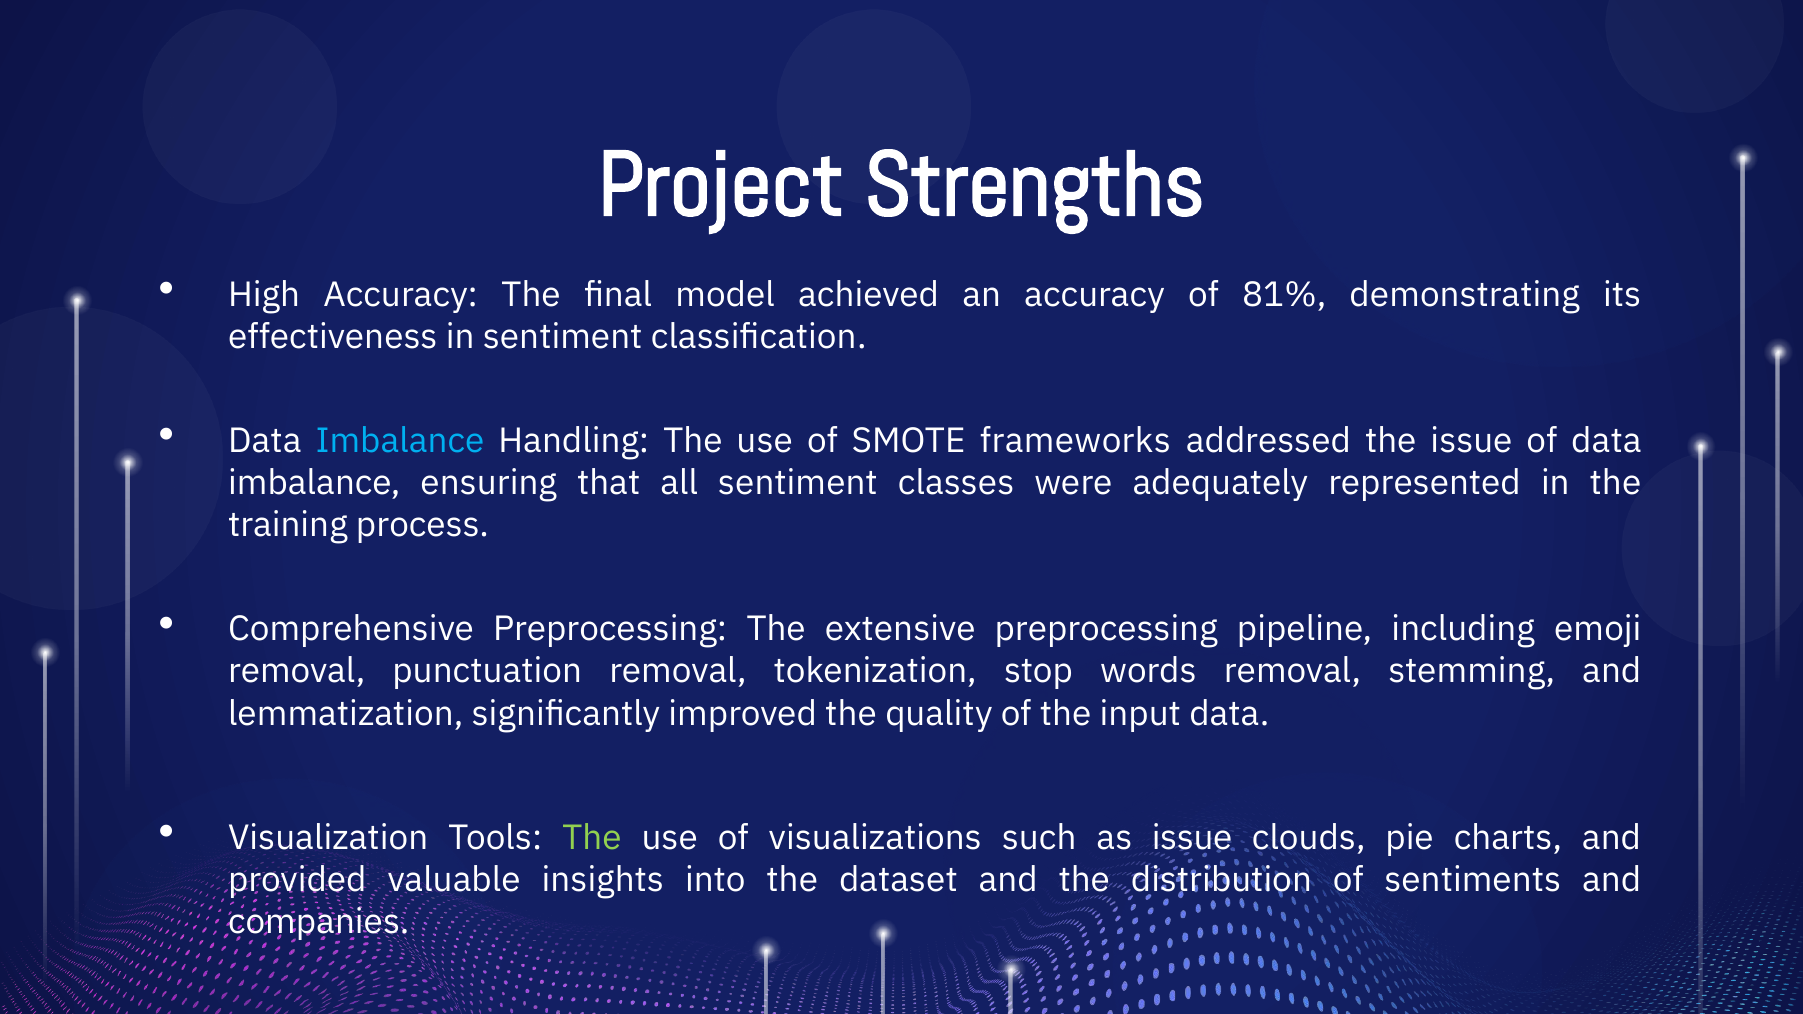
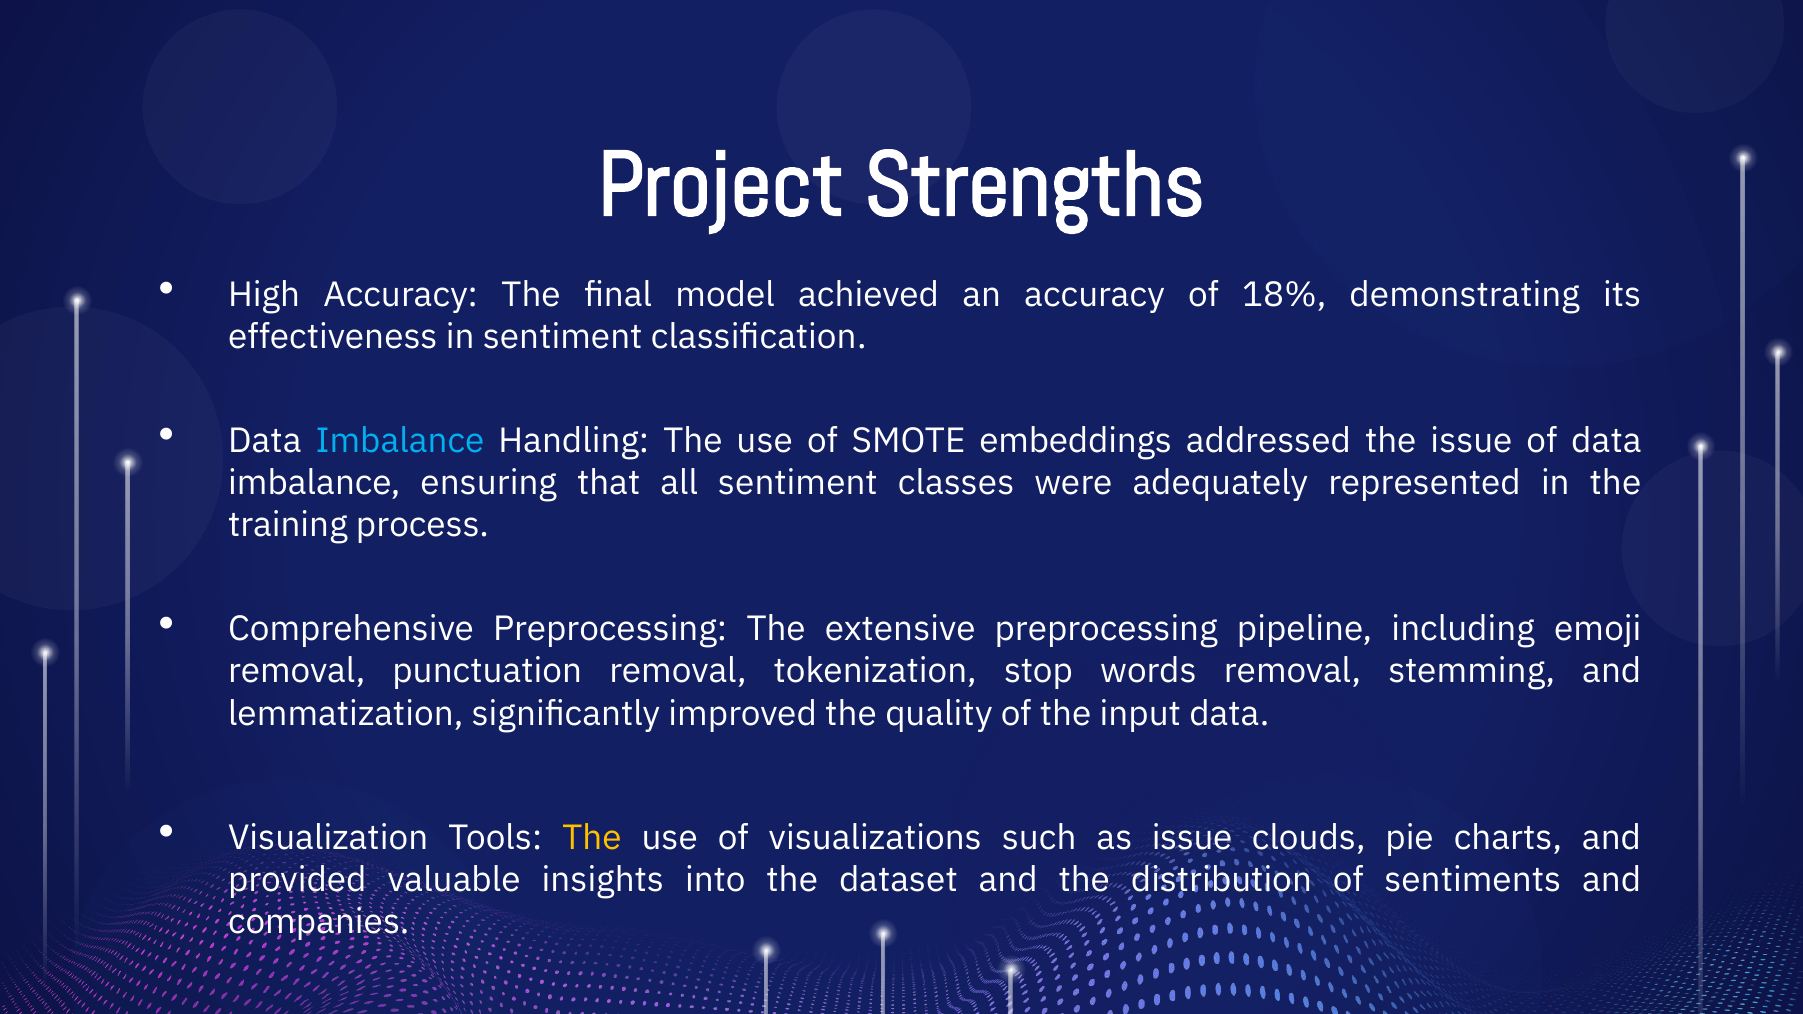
81%: 81% -> 18% (1284, 295)
frameworks: frameworks -> embeddings (1076, 441)
The colour: light green -> yellow (592, 838)
